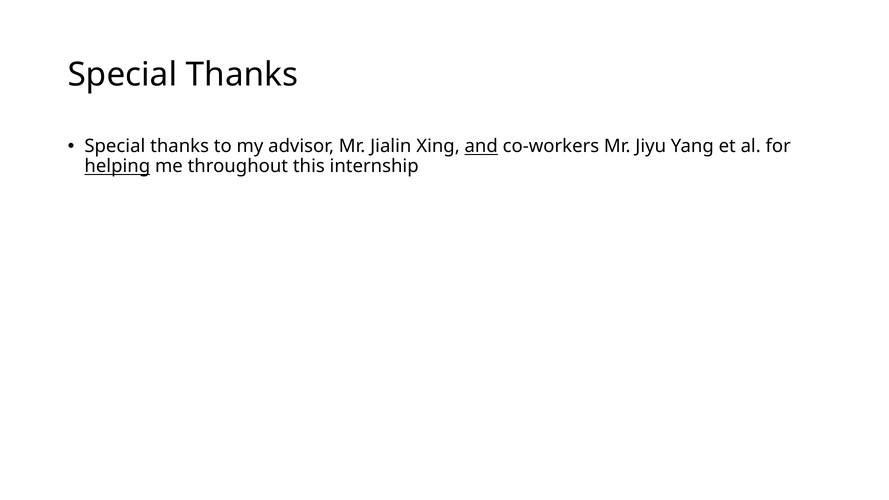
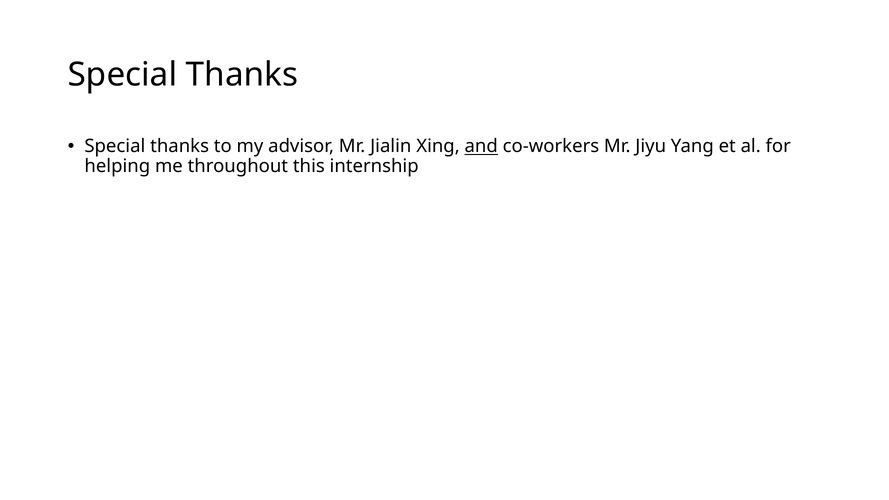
helping underline: present -> none (117, 166)
